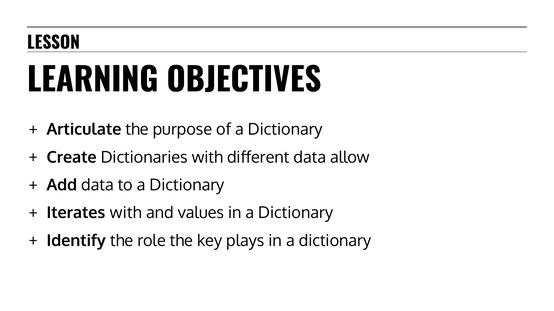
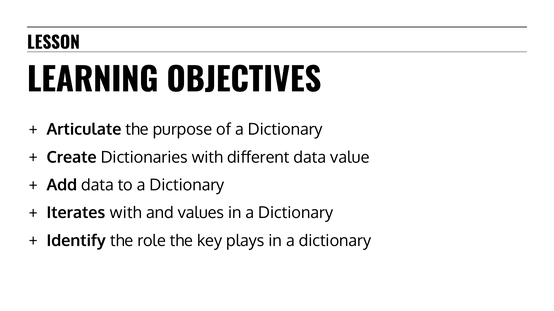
allow: allow -> value (350, 157)
